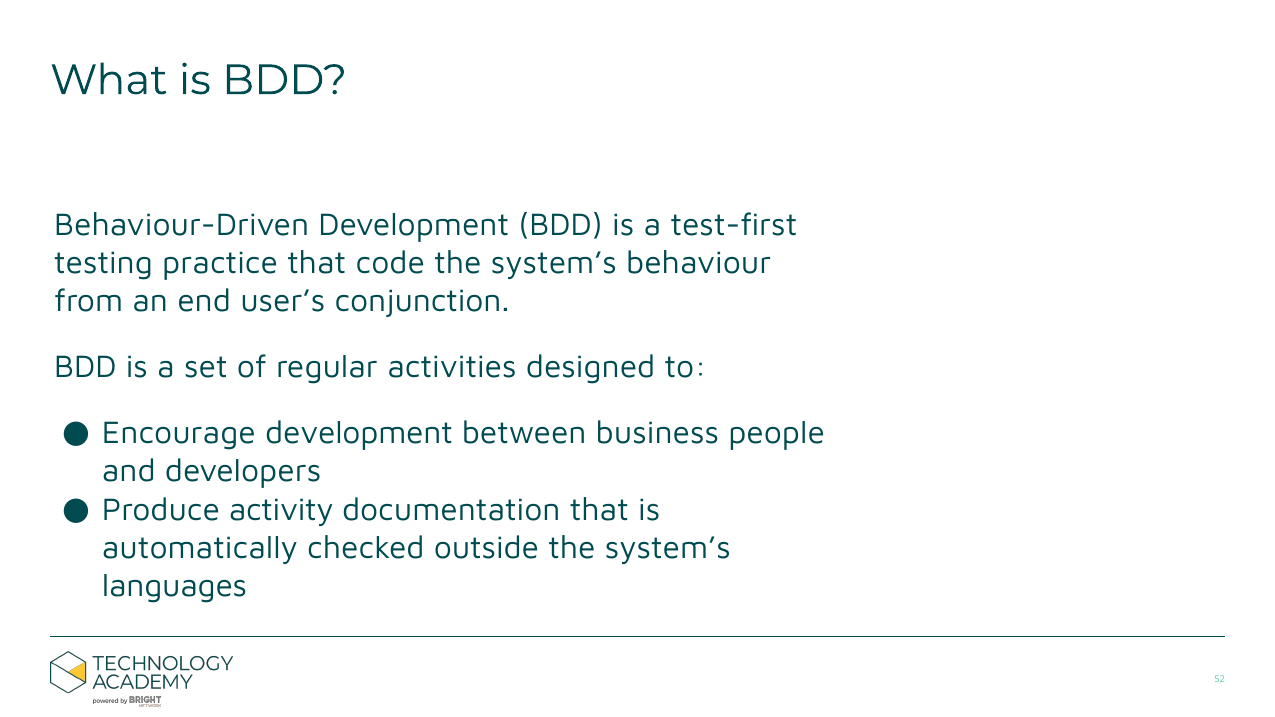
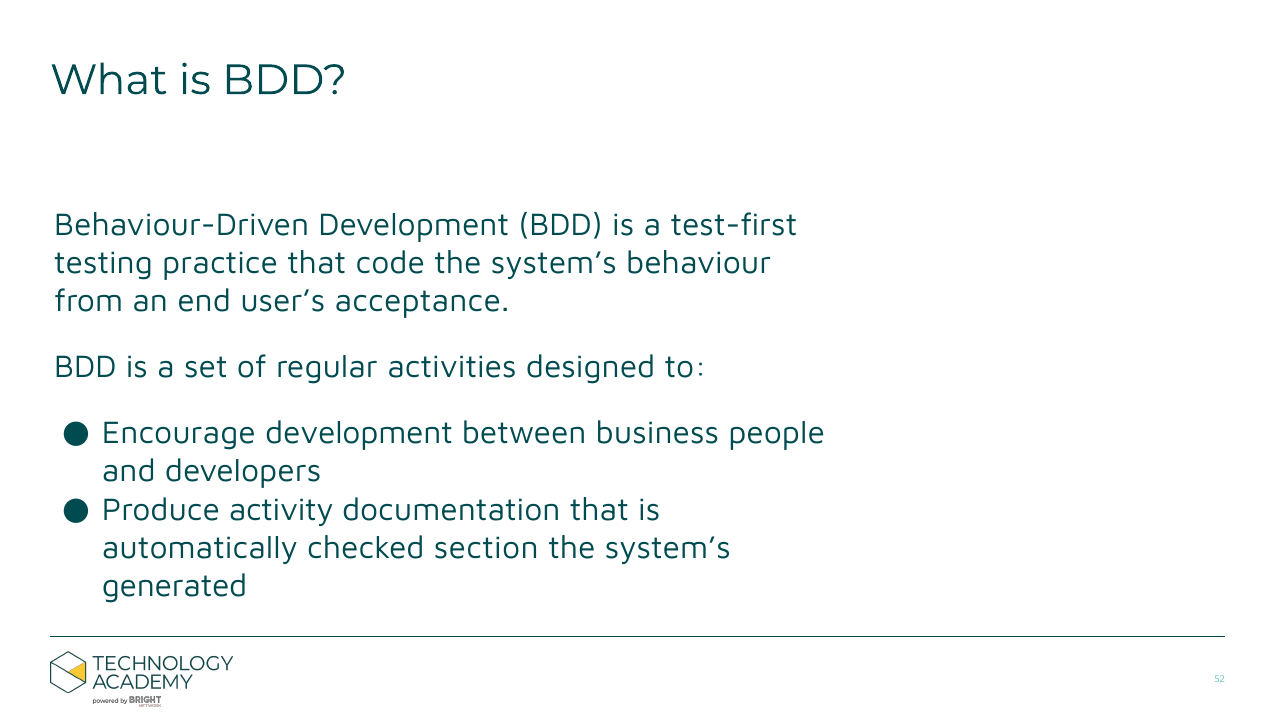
conjunction: conjunction -> acceptance (422, 301)
outside: outside -> section (486, 548)
languages: languages -> generated (175, 586)
